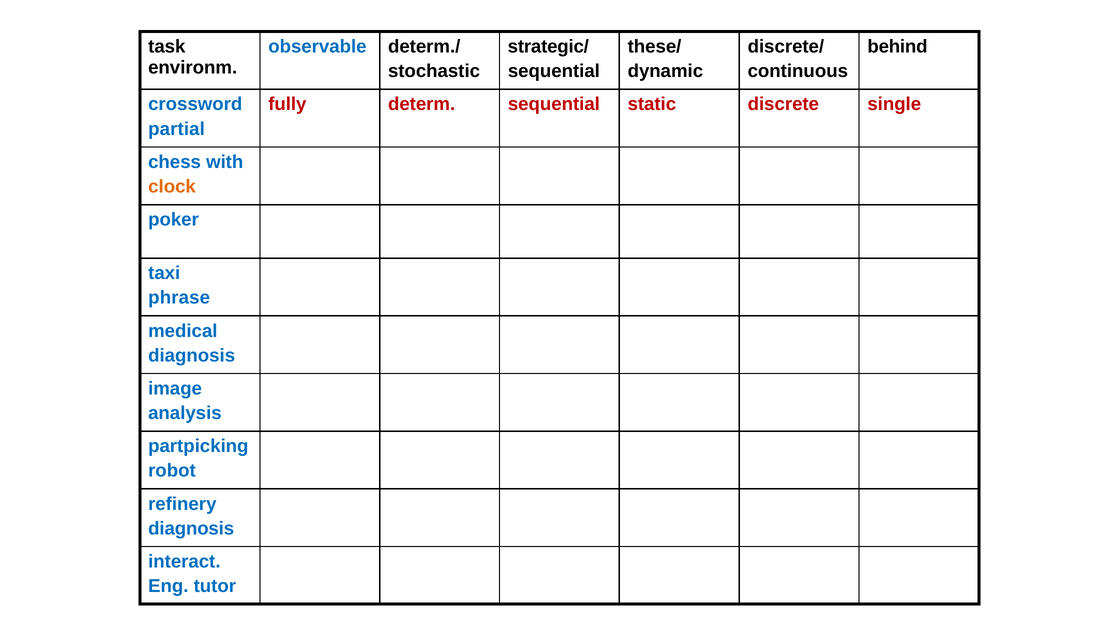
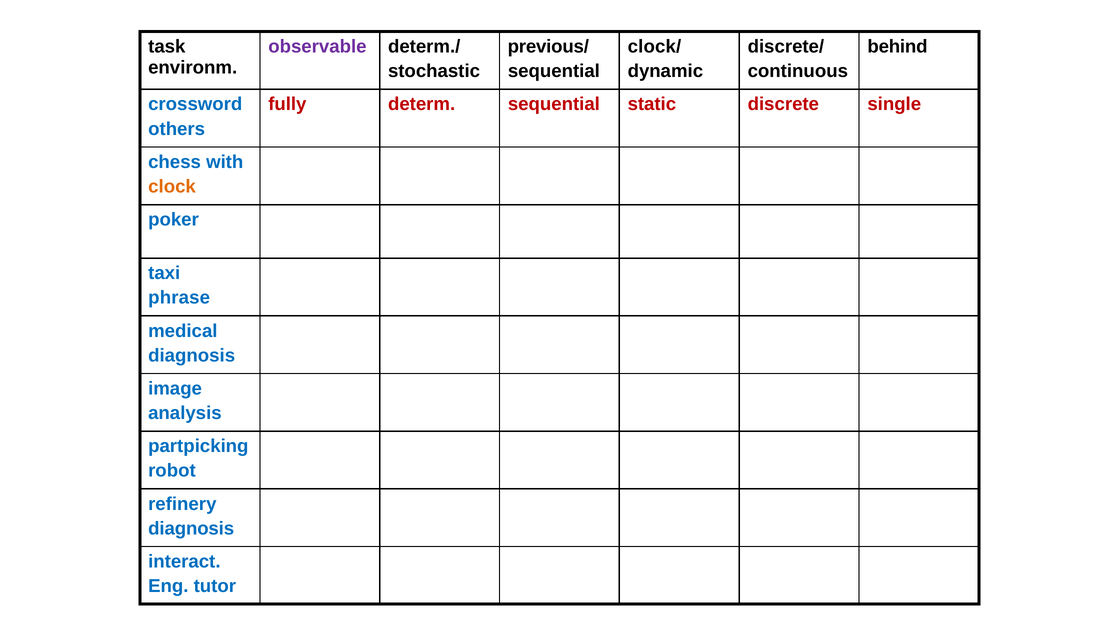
observable colour: blue -> purple (317, 47)
strategic/: strategic/ -> previous/ (548, 47)
these/: these/ -> clock/ (654, 47)
partial: partial -> others (177, 129)
